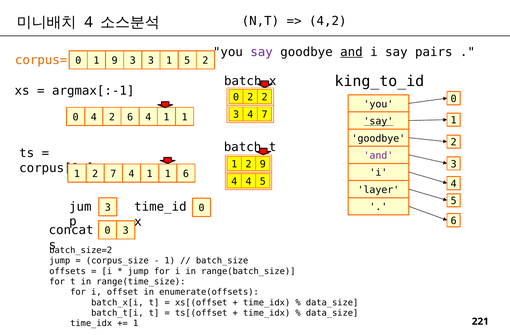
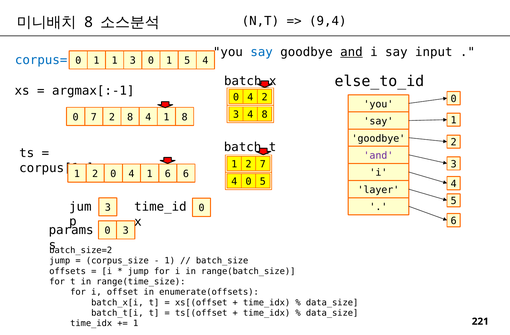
4,2: 4,2 -> 9,4 (328, 21)
4: 4 -> 8 (89, 22)
say colour: purple -> blue (262, 52)
pairs: pairs -> input (434, 52)
corpus= colour: orange -> blue (41, 60)
1 9: 9 -> 1 (115, 61)
3 3: 3 -> 0 (151, 61)
5 2: 2 -> 4 (205, 61)
king_to_id: king_to_id -> else_to_id (379, 81)
2: 2 -> 4 (250, 97)
4 7: 7 -> 8 (265, 115)
0 4: 4 -> 7 (94, 117)
2 6: 6 -> 8 (130, 117)
1: 1 -> 8 (185, 117)
say underline: present -> none (378, 121)
2 9: 9 -> 7 (263, 164)
2 7: 7 -> 0 (113, 174)
1: 1 -> 6 (168, 174)
4 4: 4 -> 0 (249, 182)
concat: concat -> params (71, 230)
